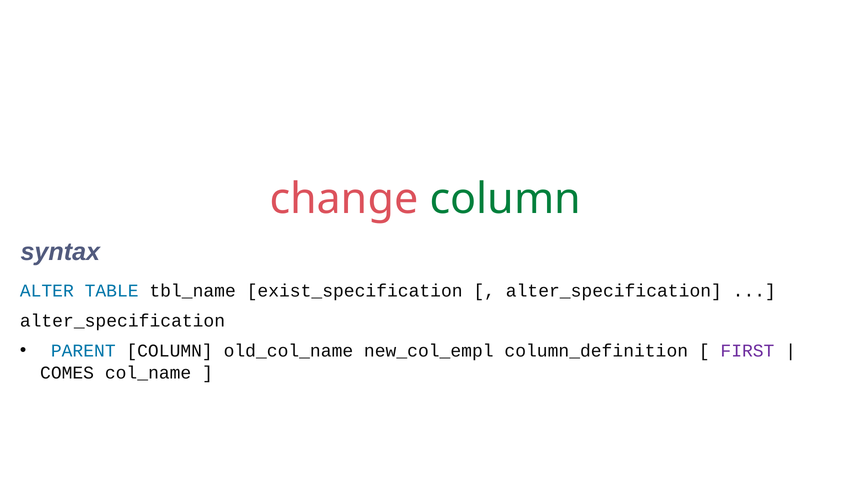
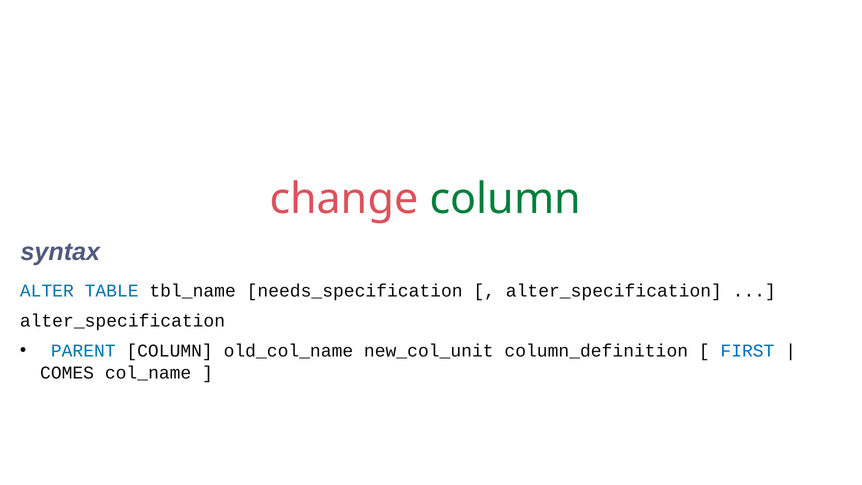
exist_specification: exist_specification -> needs_specification (355, 291)
new_col_empl: new_col_empl -> new_col_unit (429, 351)
FIRST colour: purple -> blue (747, 351)
